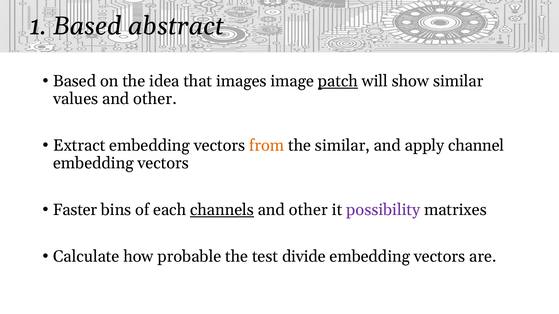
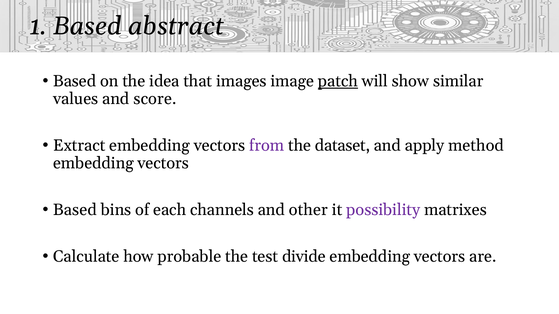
values and other: other -> score (155, 99)
from colour: orange -> purple (267, 146)
the similar: similar -> dataset (342, 146)
channel: channel -> method (476, 146)
Faster: Faster -> Based (75, 210)
channels underline: present -> none (222, 210)
